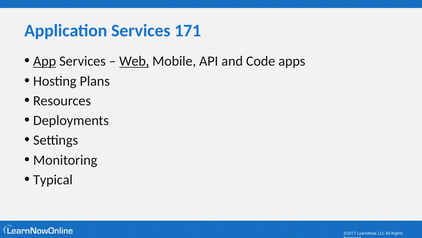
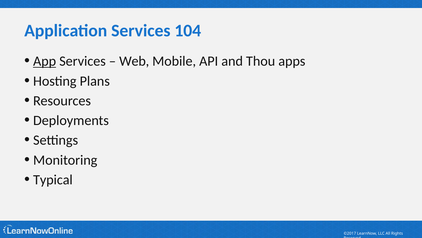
171: 171 -> 104 (188, 31)
Web underline: present -> none (134, 61)
Code: Code -> Thou (261, 61)
